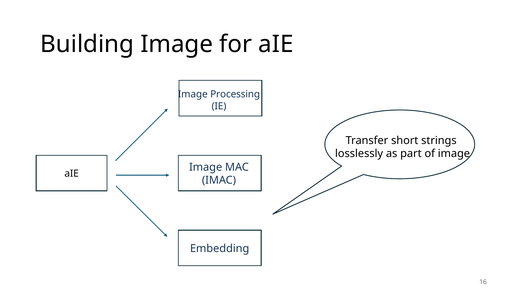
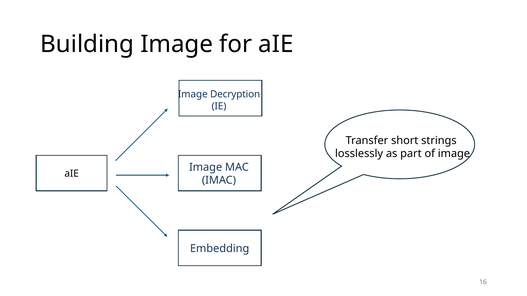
Processing: Processing -> Decryption (235, 95)
